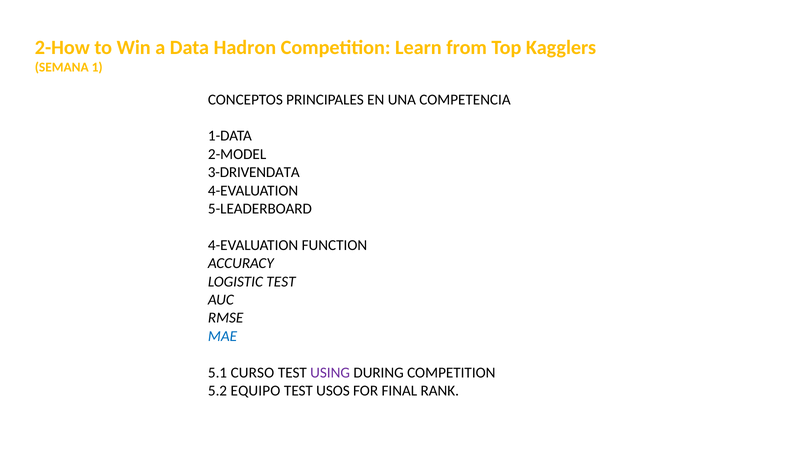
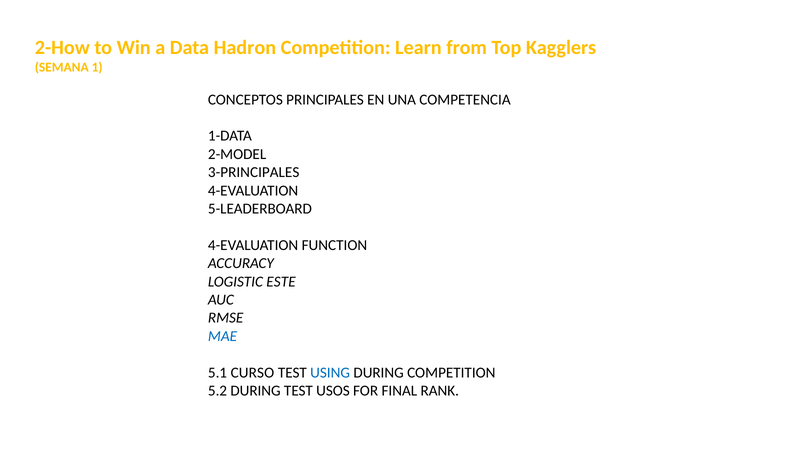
3-DRIVENDATA: 3-DRIVENDATA -> 3-PRINCIPALES (254, 172)
LOGISTIC TEST: TEST -> ESTE (281, 281)
USING colour: purple -> blue (330, 372)
5.2 EQUIPO: EQUIPO -> DURING (256, 390)
